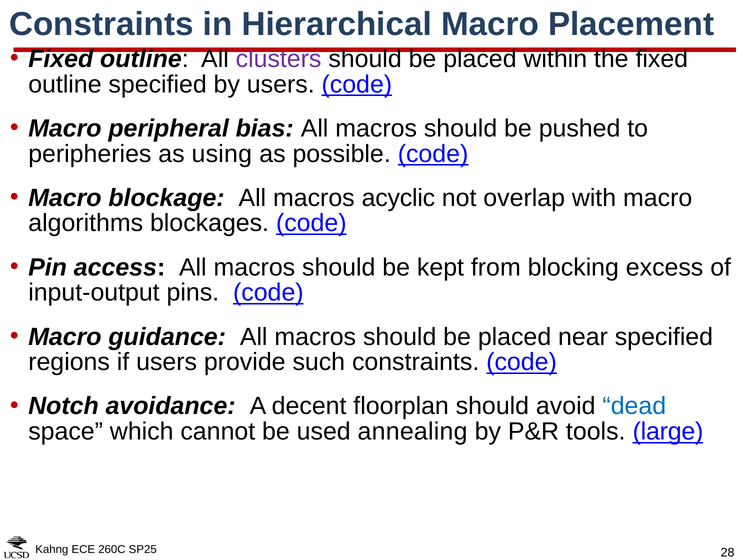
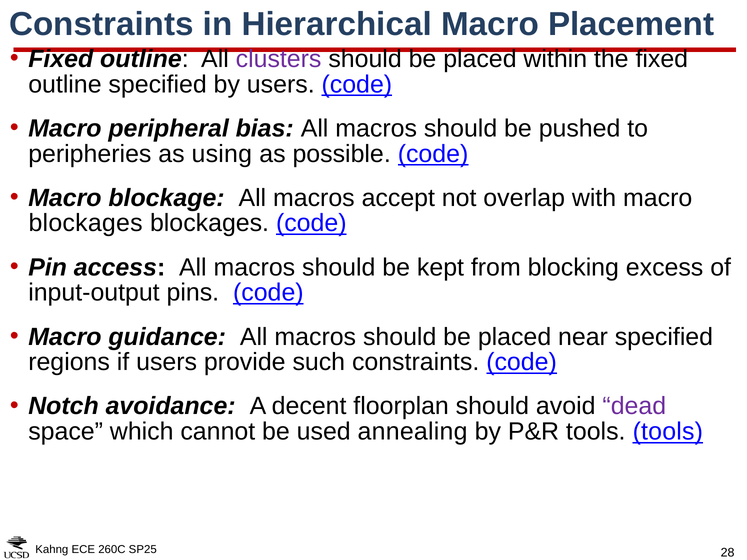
acyclic: acyclic -> accept (398, 198)
algorithms: algorithms -> blockages (86, 223)
dead colour: blue -> purple (634, 406)
tools large: large -> tools (668, 432)
